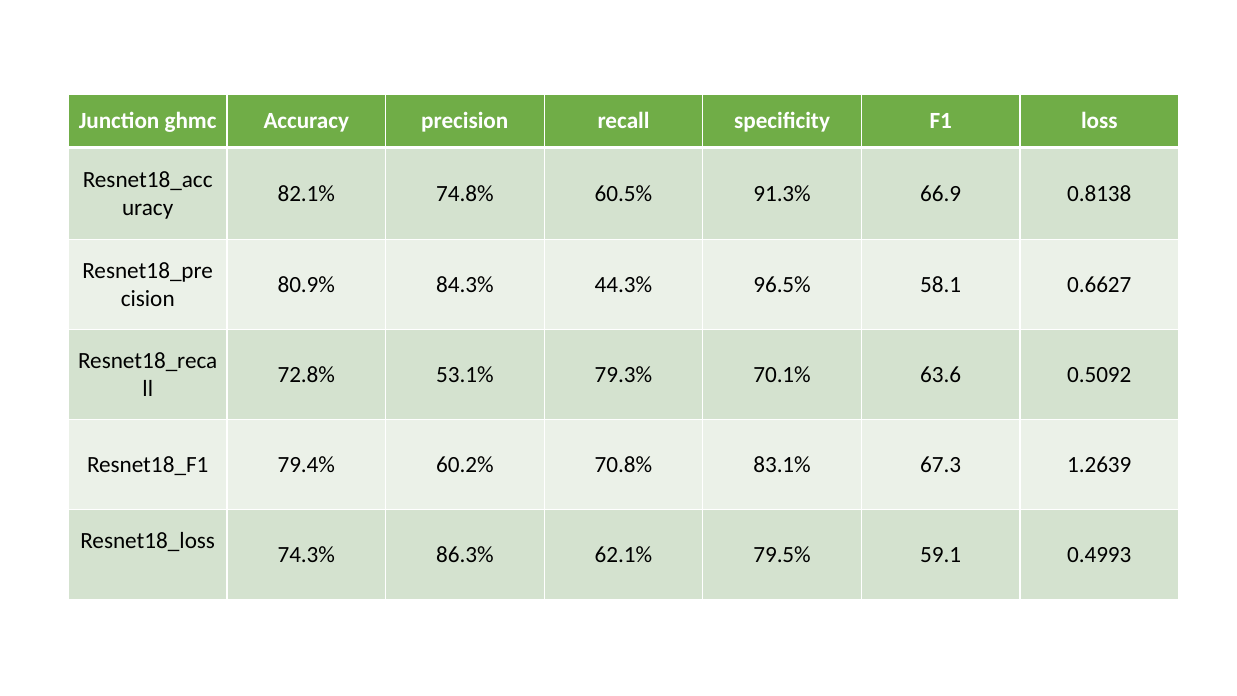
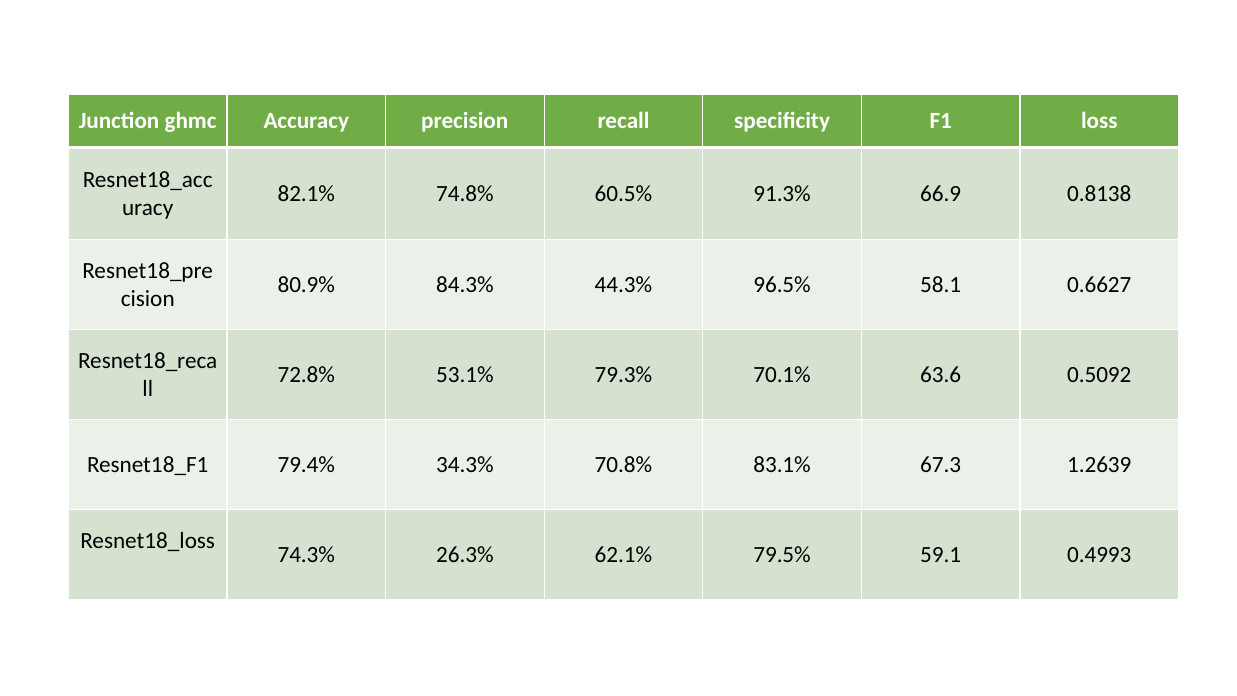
60.2%: 60.2% -> 34.3% (465, 464)
86.3%: 86.3% -> 26.3% (465, 554)
